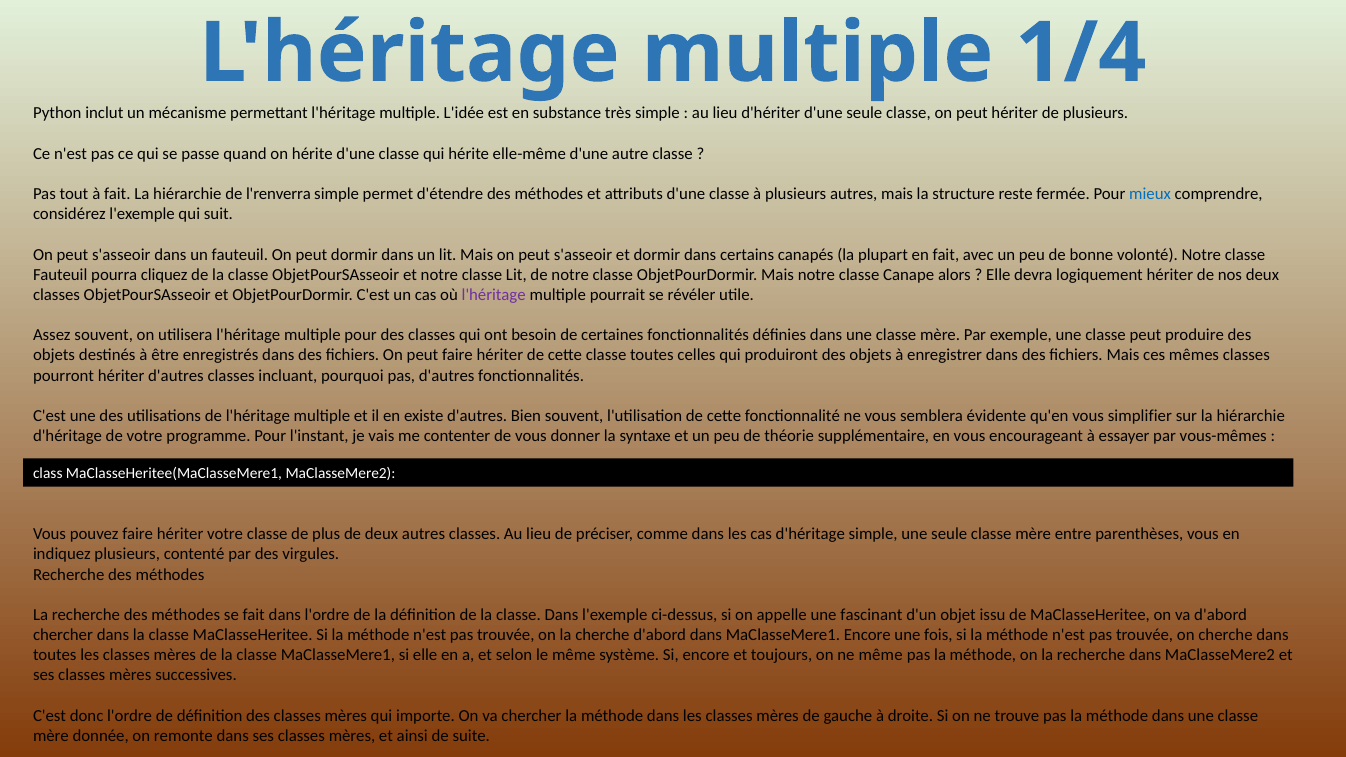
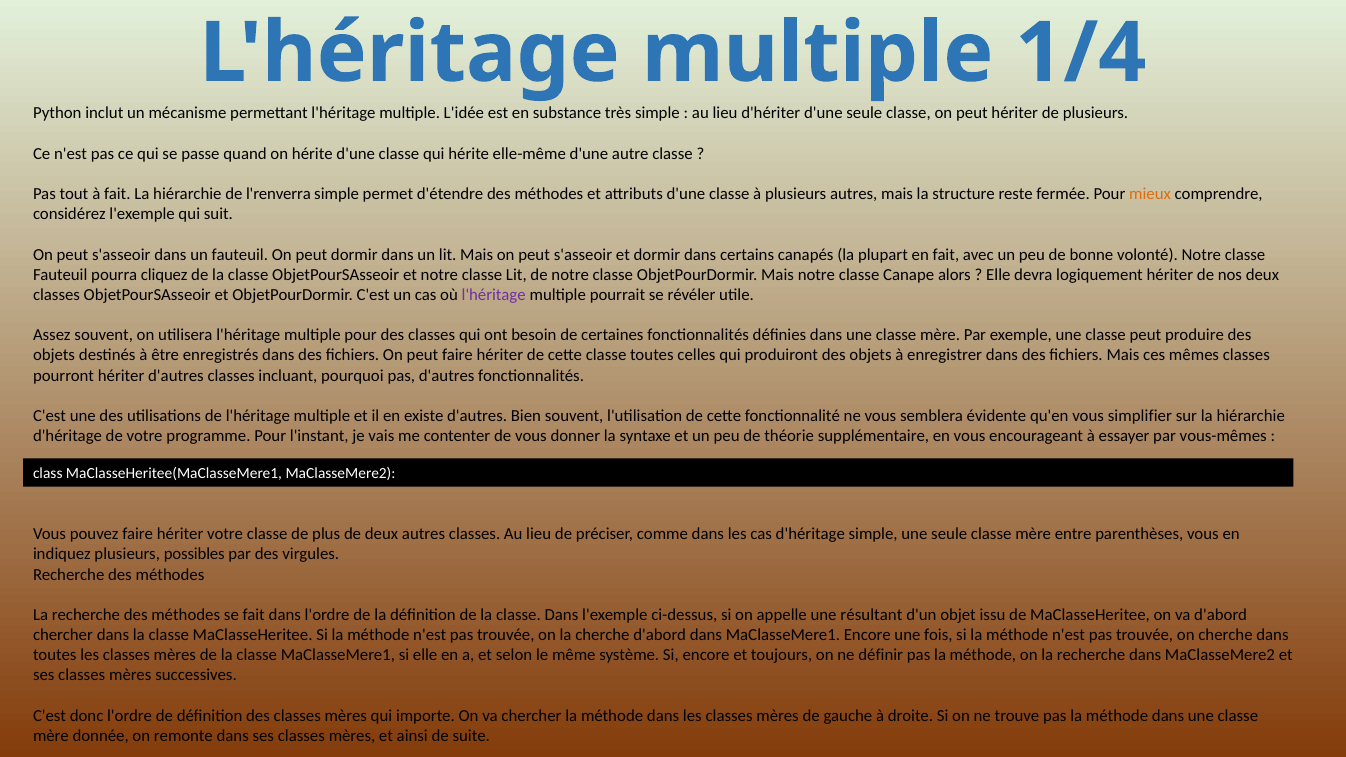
mieux colour: blue -> orange (1150, 194)
contenté: contenté -> possibles (194, 554)
fascinant: fascinant -> résultant (871, 615)
ne même: même -> définir (881, 655)
